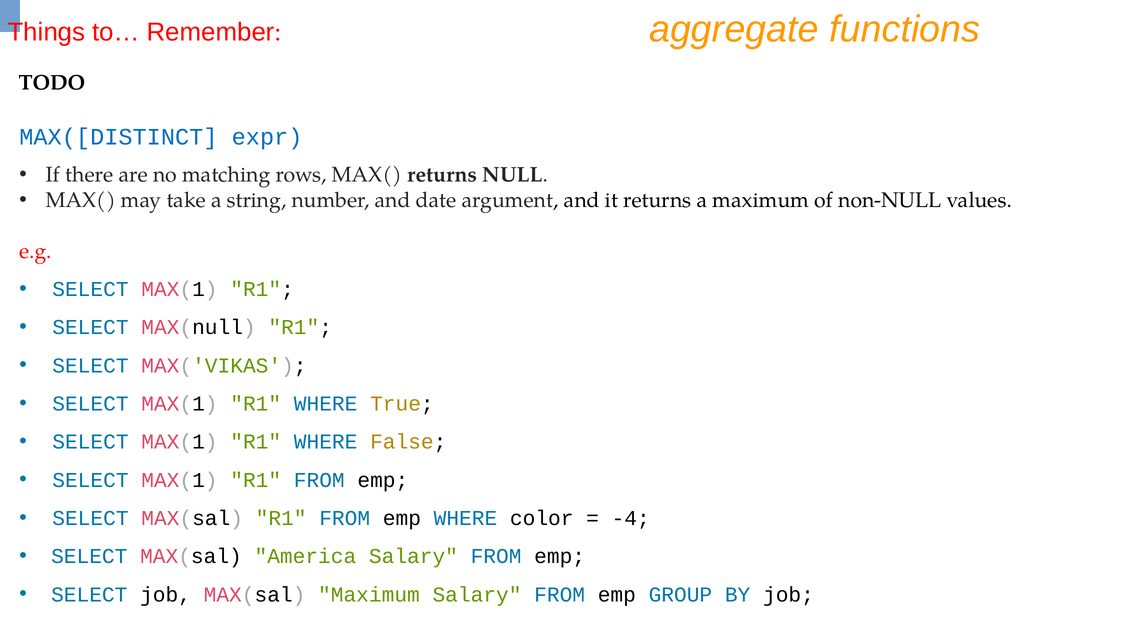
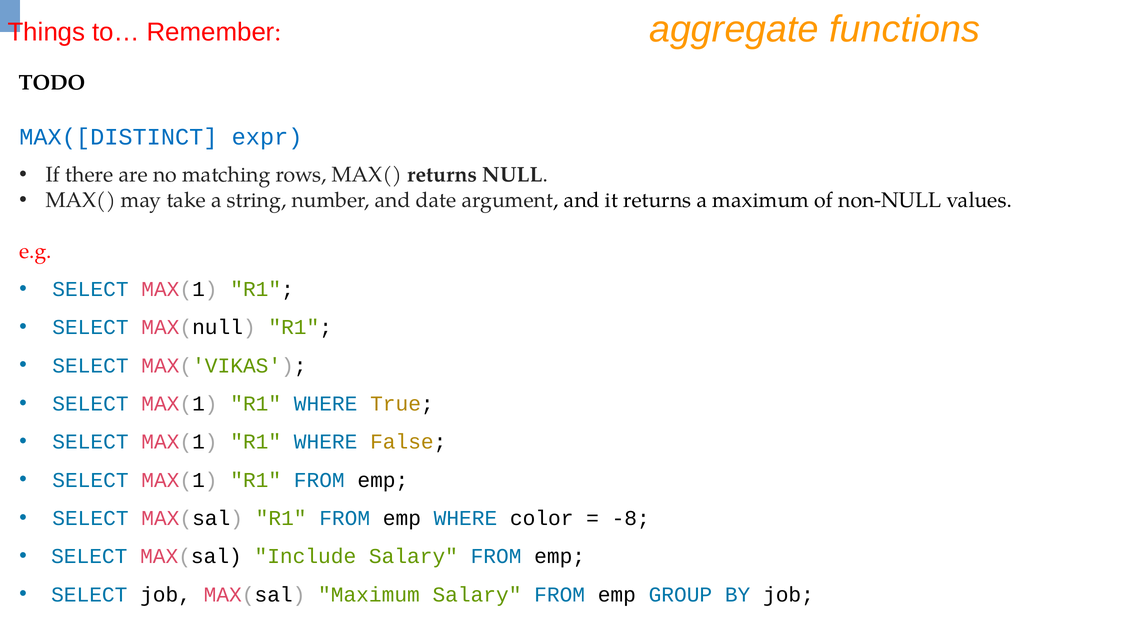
-4: -4 -> -8 (631, 518)
America: America -> Include (305, 556)
